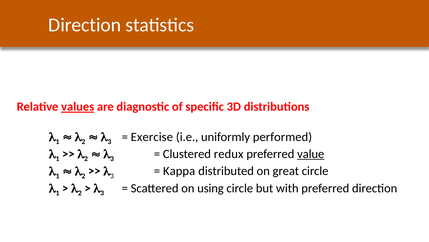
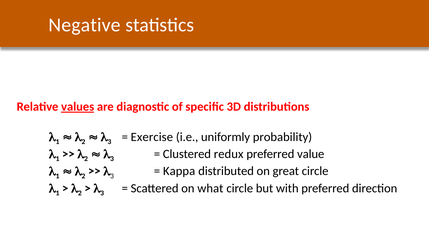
Direction: Direction -> Negative (85, 25)
performed: performed -> probability (282, 137)
value underline: present -> none (311, 154)
using: using -> what (210, 188)
